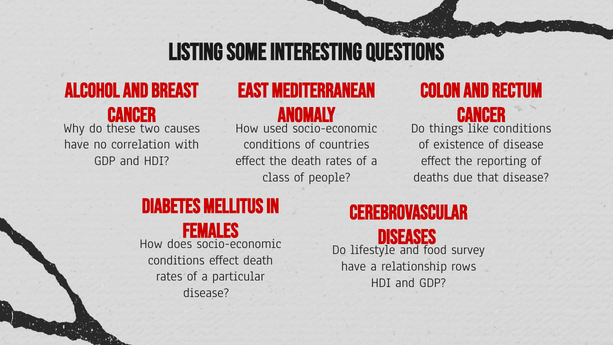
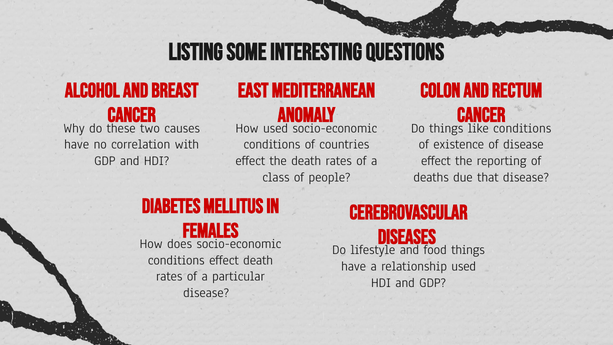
food survey: survey -> things (468, 250)
relationship rows: rows -> used (464, 266)
